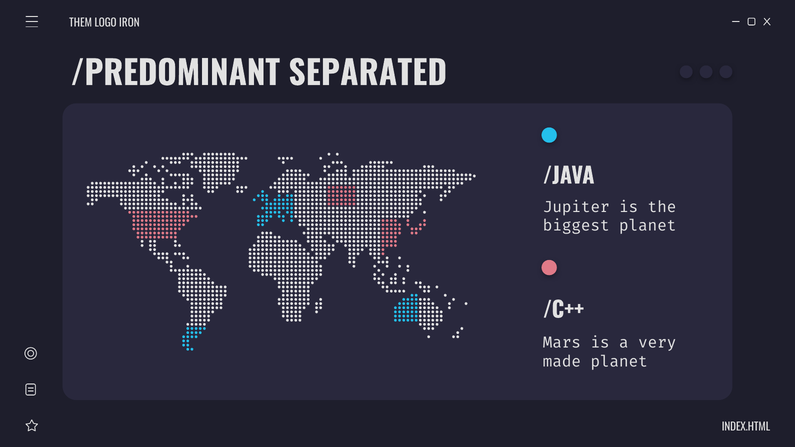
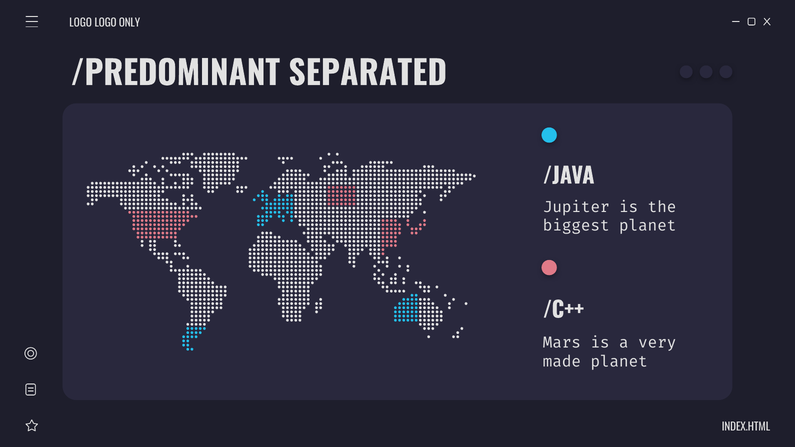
THEM: THEM -> LOGO (81, 23)
IRON: IRON -> ONLY (130, 23)
